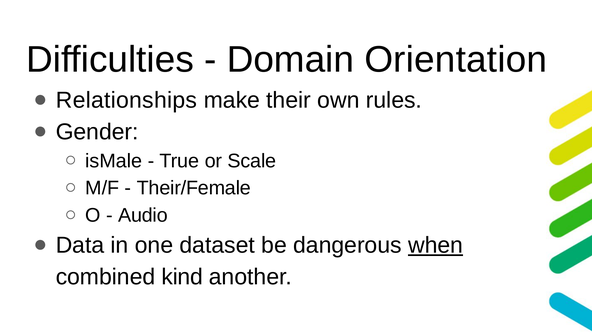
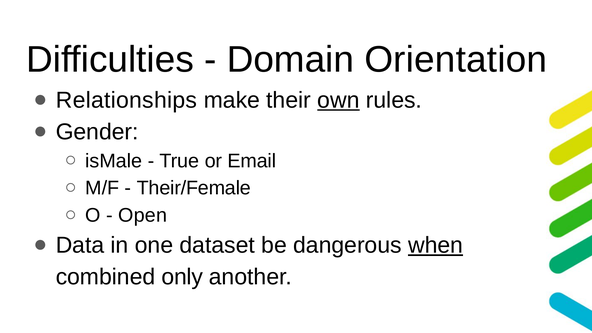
own underline: none -> present (338, 100)
Scale: Scale -> Email (252, 161)
Audio: Audio -> Open (143, 215)
kind: kind -> only (182, 277)
